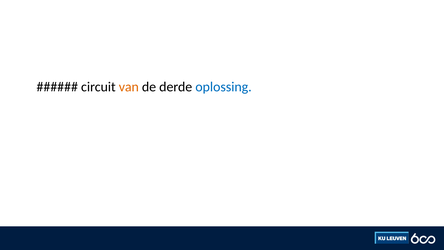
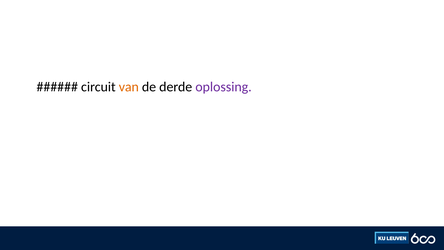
oplossing colour: blue -> purple (224, 87)
